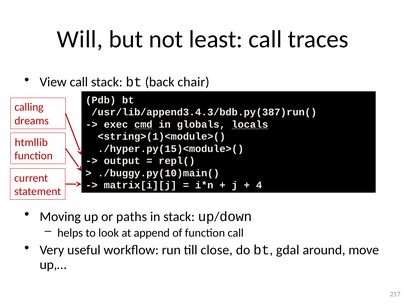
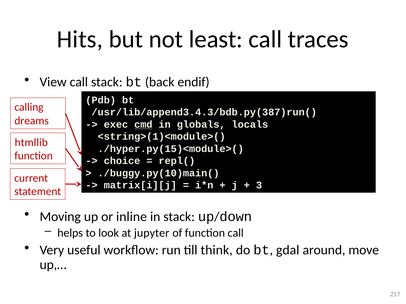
Will: Will -> Hits (80, 39)
chair: chair -> endif (194, 82)
locals underline: present -> none (250, 125)
output: output -> choice (122, 161)
4: 4 -> 3 (259, 186)
paths: paths -> inline (132, 217)
append: append -> jupyter (152, 233)
close: close -> think (217, 250)
